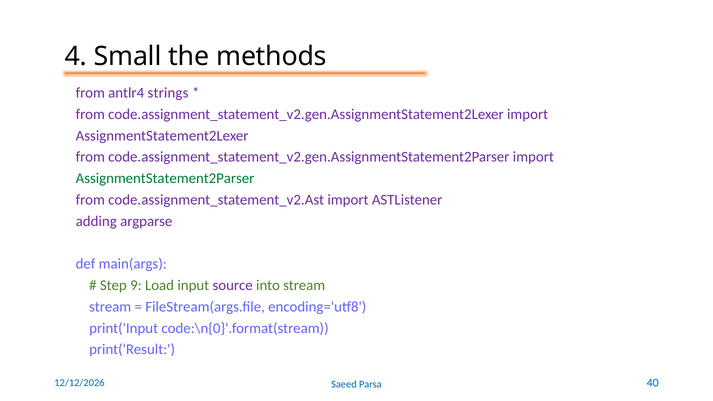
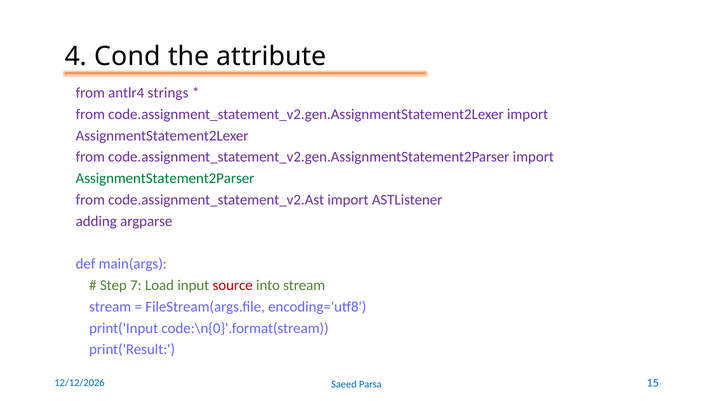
Small: Small -> Cond (127, 56)
methods: methods -> attribute (271, 56)
9: 9 -> 7 (136, 285)
source colour: purple -> red (233, 285)
40: 40 -> 15 (653, 383)
